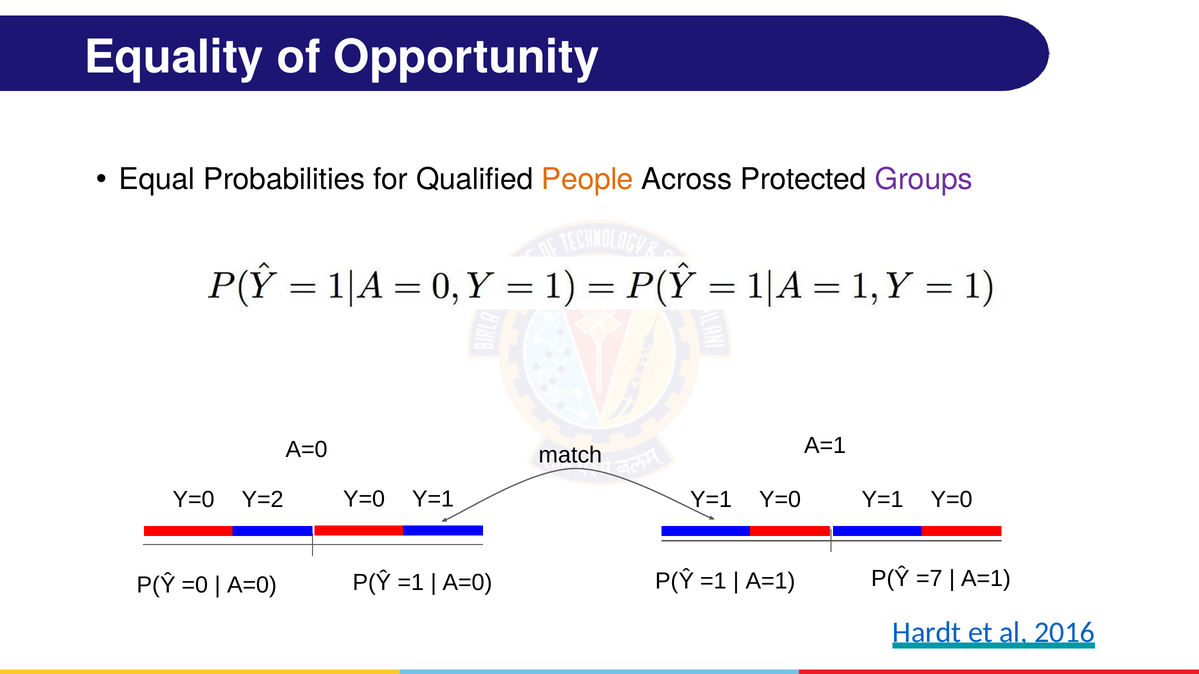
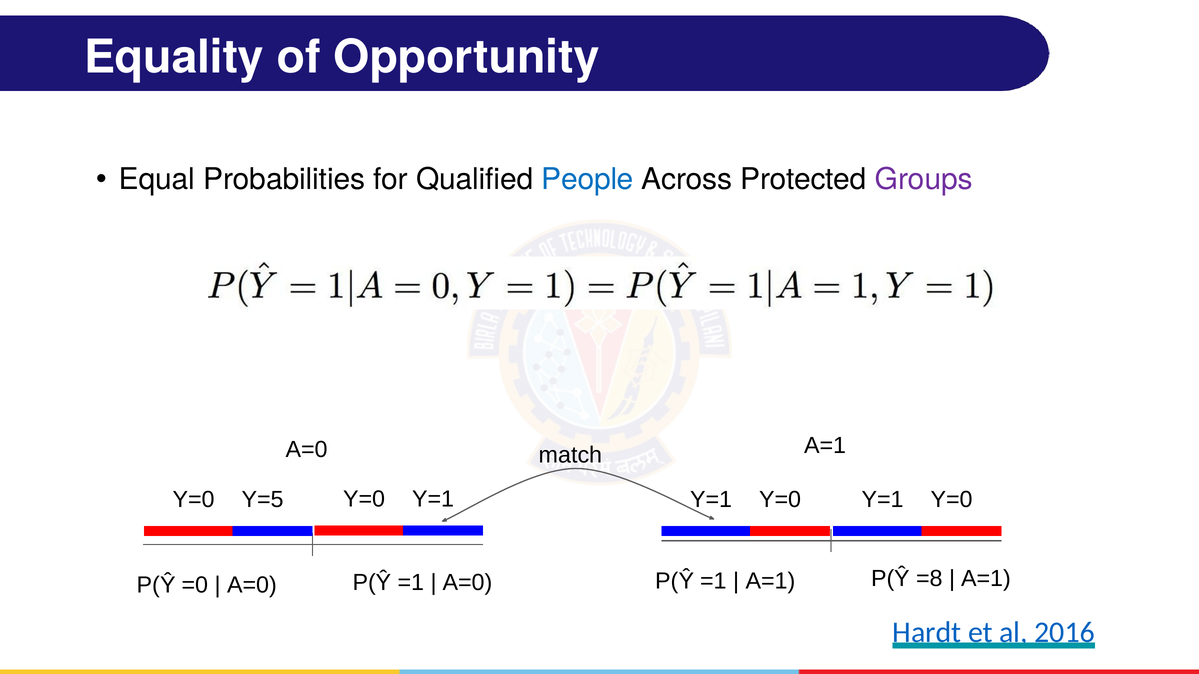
People colour: orange -> blue (588, 179)
Y=2: Y=2 -> Y=5 (263, 500)
=7: =7 -> =8 (929, 579)
